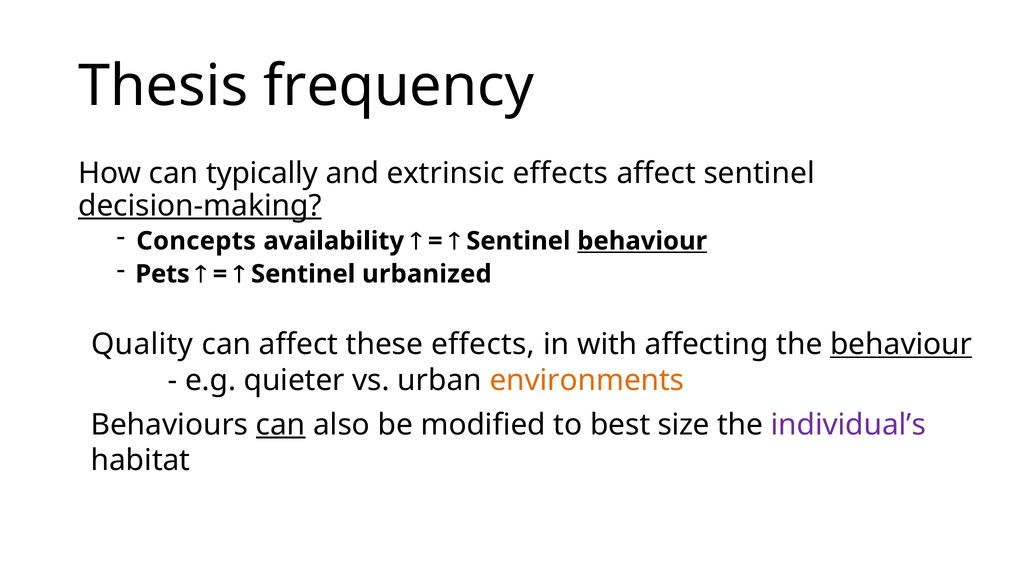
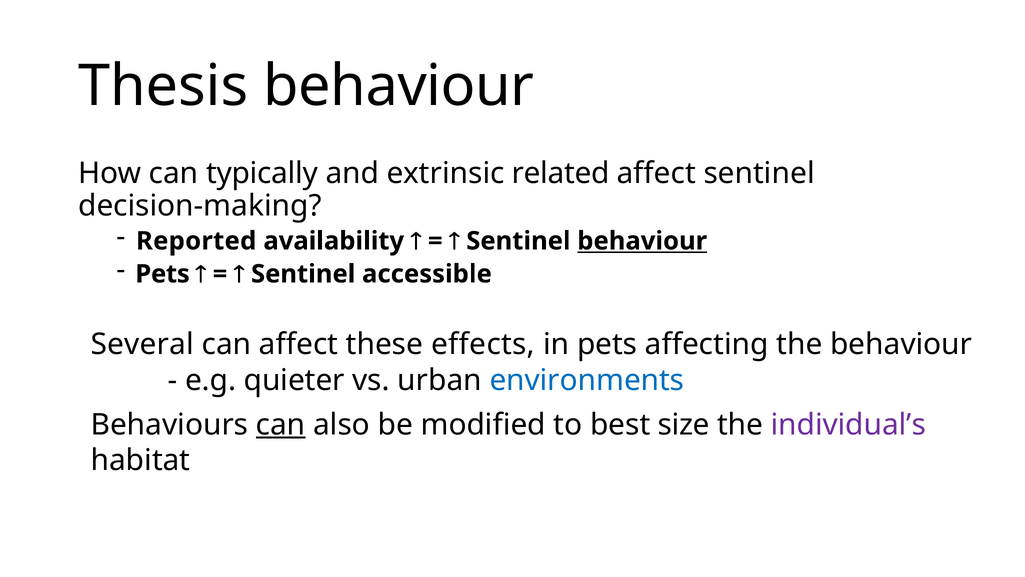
Thesis frequency: frequency -> behaviour (399, 86)
extrinsic effects: effects -> related (561, 173)
decision-making underline: present -> none (200, 205)
Concepts: Concepts -> Reported (196, 241)
urbanized: urbanized -> accessible (427, 274)
Quality: Quality -> Several (142, 344)
in with: with -> pets (607, 344)
behaviour underline: present -> none (901, 344)
environments colour: orange -> blue (587, 380)
